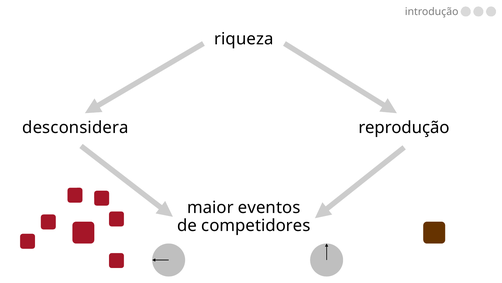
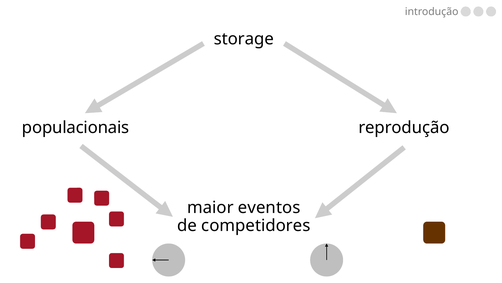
riqueza: riqueza -> storage (244, 39)
desconsidera: desconsidera -> populacionais (76, 127)
